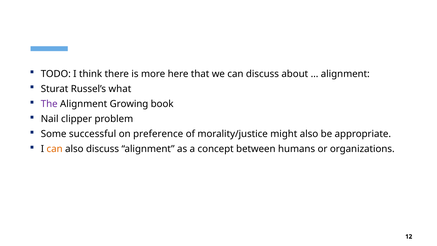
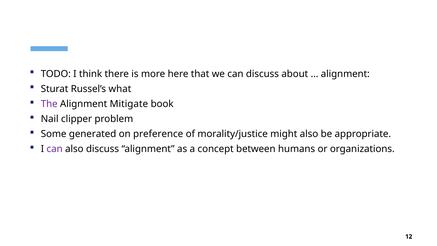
Growing: Growing -> Mitigate (129, 104)
successful: successful -> generated (93, 134)
can colour: orange -> purple (55, 149)
